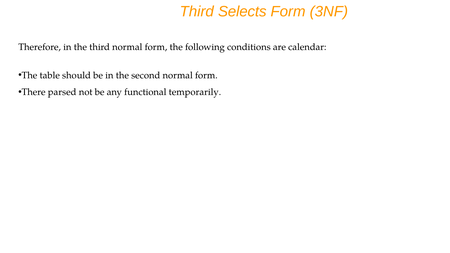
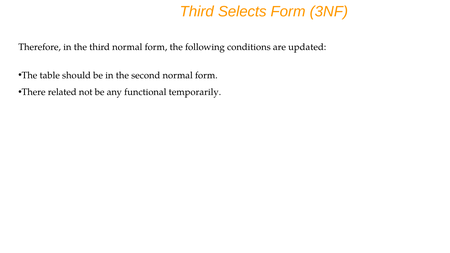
calendar: calendar -> updated (307, 47)
parsed: parsed -> related (62, 92)
